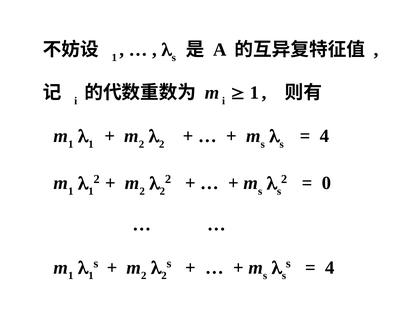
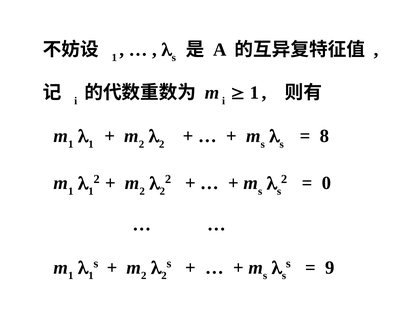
4: 4 -> 8 (324, 136)
4: 4 -> 9 (330, 268)
